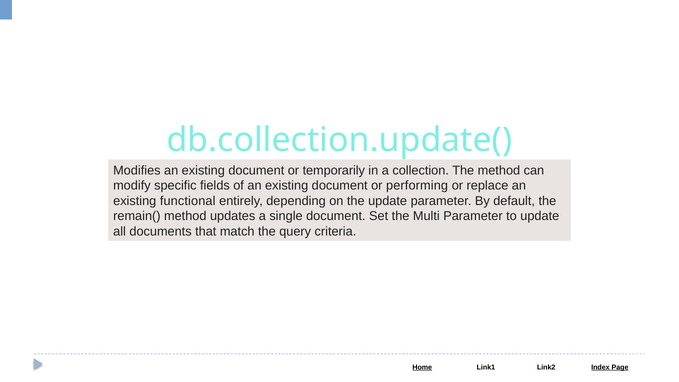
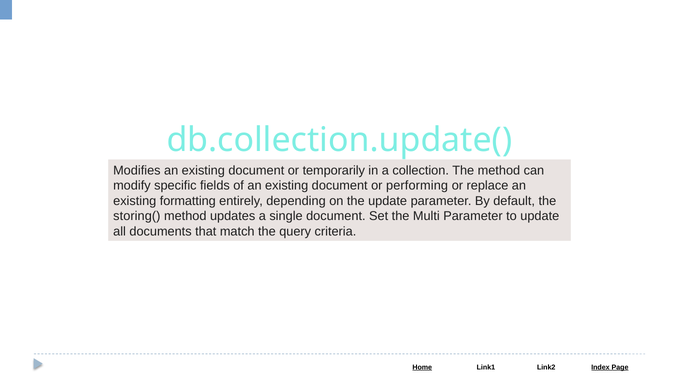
functional: functional -> formatting (188, 201)
remain(: remain( -> storing( (137, 216)
